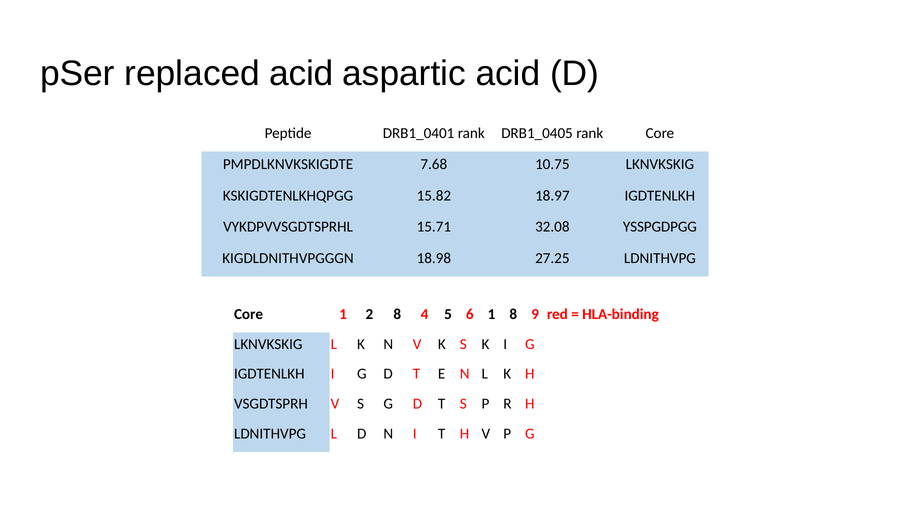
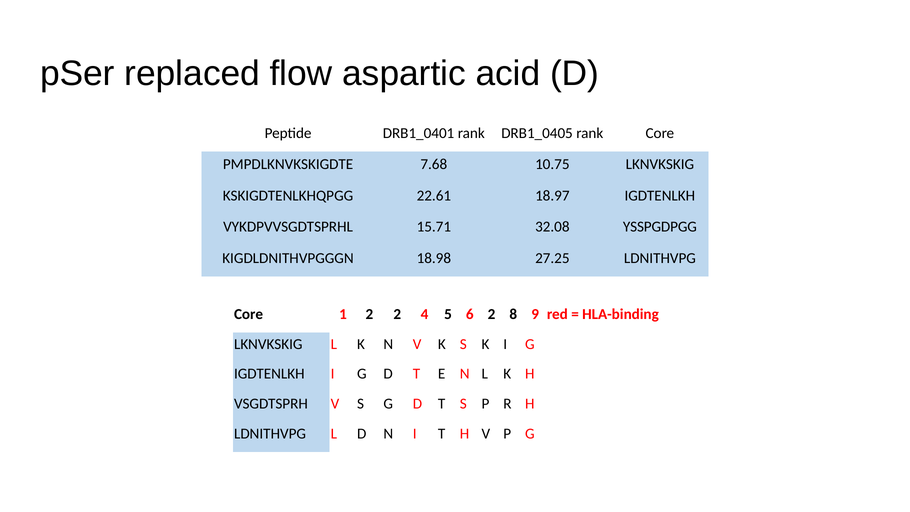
replaced acid: acid -> flow (301, 74)
15.82: 15.82 -> 22.61 (434, 196)
2 8: 8 -> 2 (397, 314)
6 1: 1 -> 2 (492, 314)
